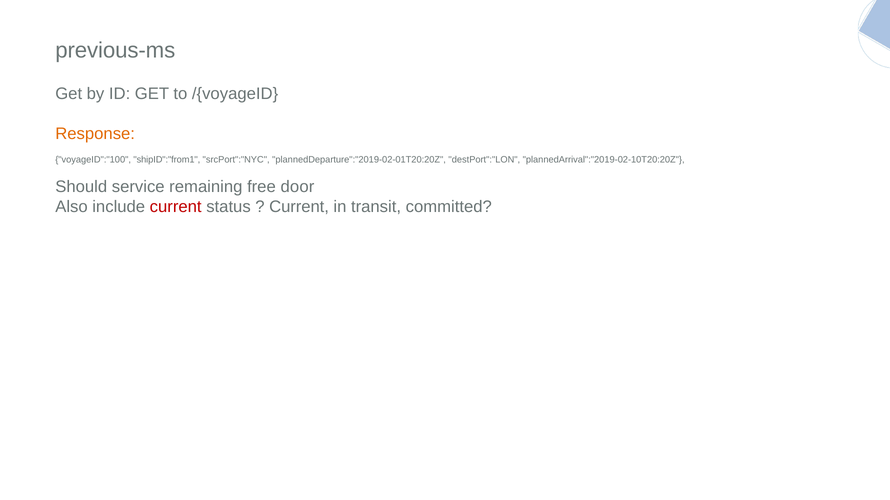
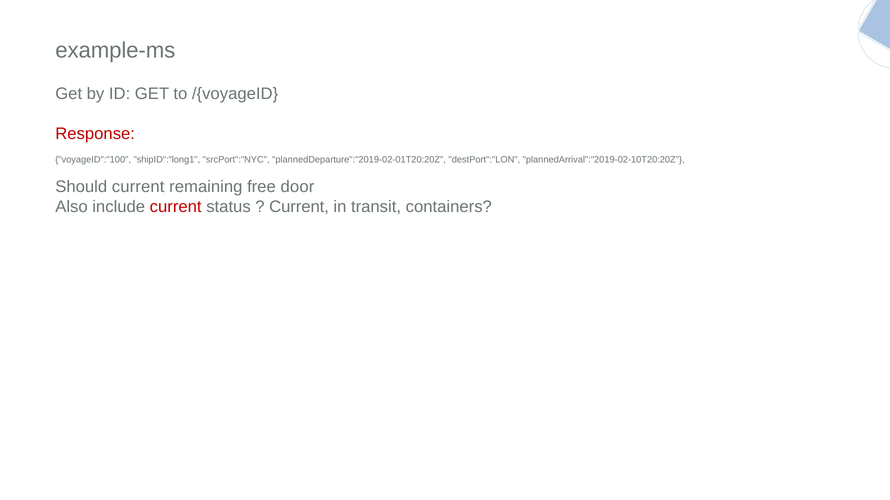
previous-ms: previous-ms -> example-ms (115, 51)
Response colour: orange -> red (95, 134)
shipID":"from1: shipID":"from1 -> shipID":"long1 (167, 160)
Should service: service -> current (138, 187)
committed: committed -> containers (449, 207)
